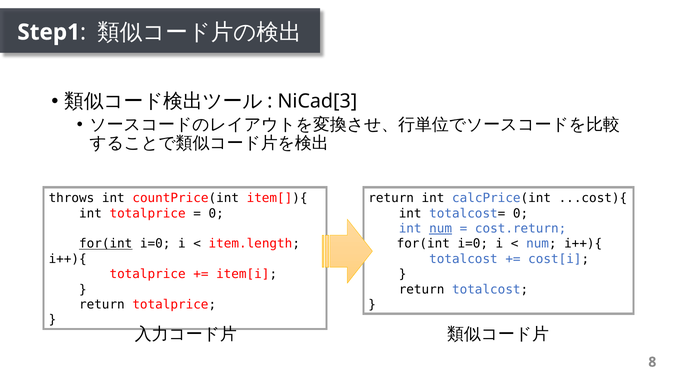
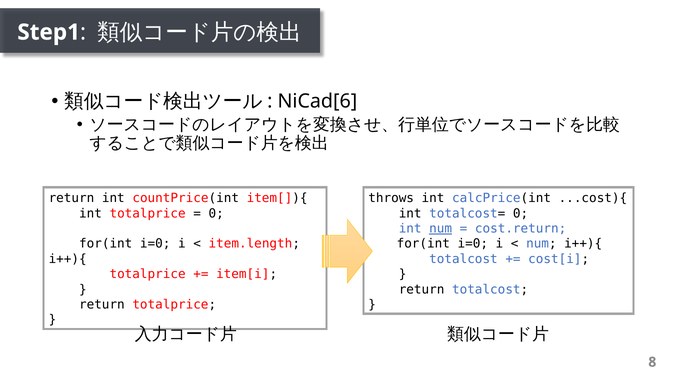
NiCad[3: NiCad[3 -> NiCad[6 (317, 101)
throws: throws -> return (71, 198)
return: return -> throws (391, 198)
for(int underline: present -> none (106, 244)
